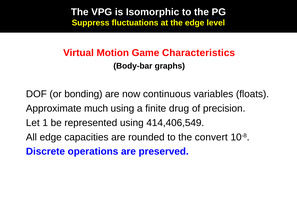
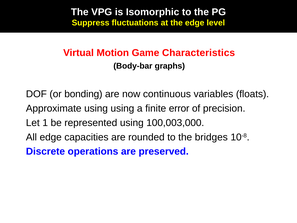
Approximate much: much -> using (96, 108)
drug: drug -> error (179, 108)
414,406,549: 414,406,549 -> 100,003,000 (175, 123)
convert: convert -> bridges (211, 137)
